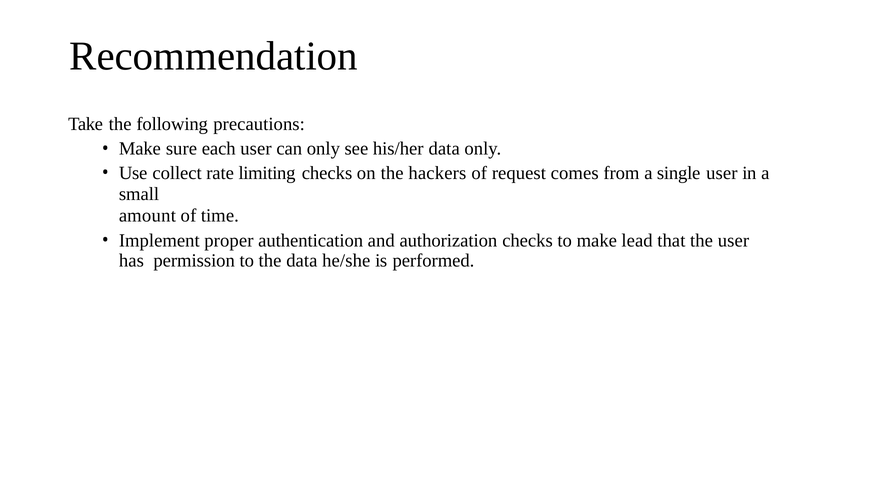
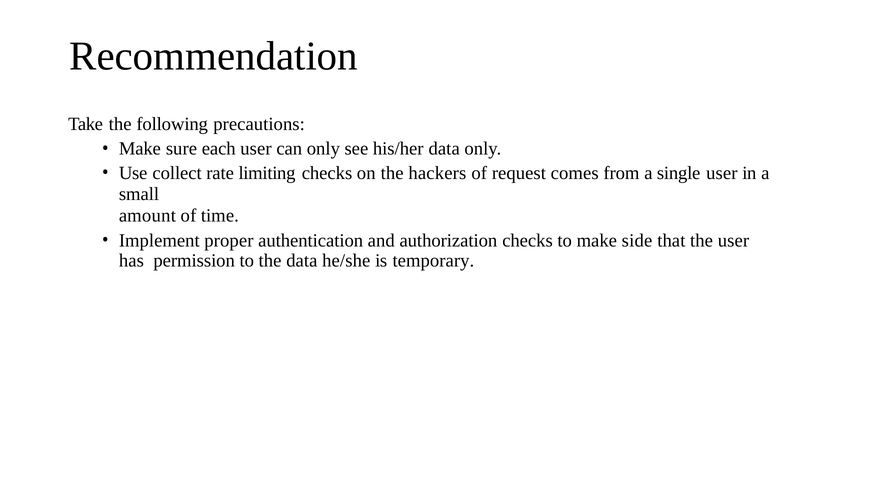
lead: lead -> side (637, 240)
performed: performed -> temporary (433, 260)
